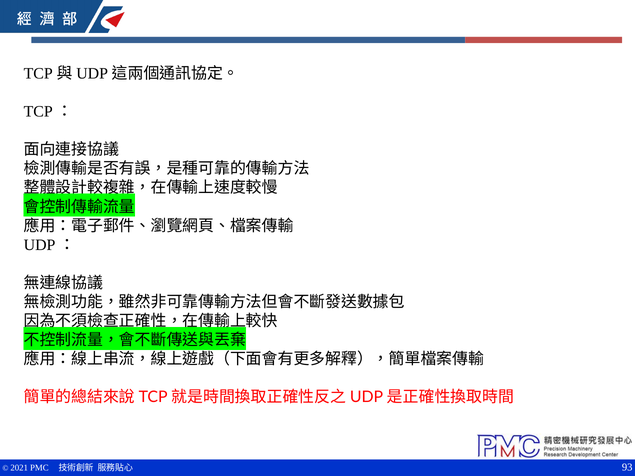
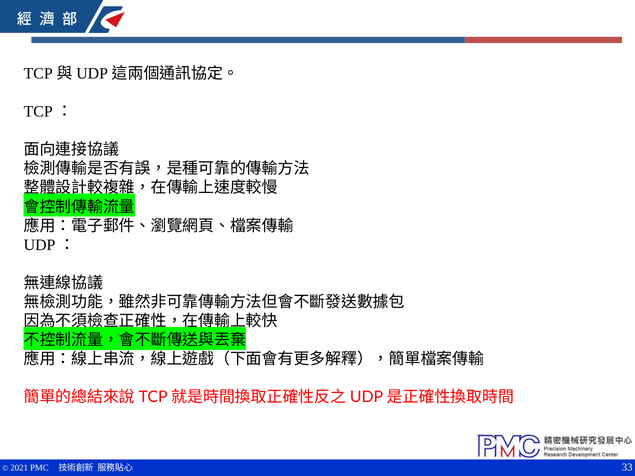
93: 93 -> 33 (627, 467)
